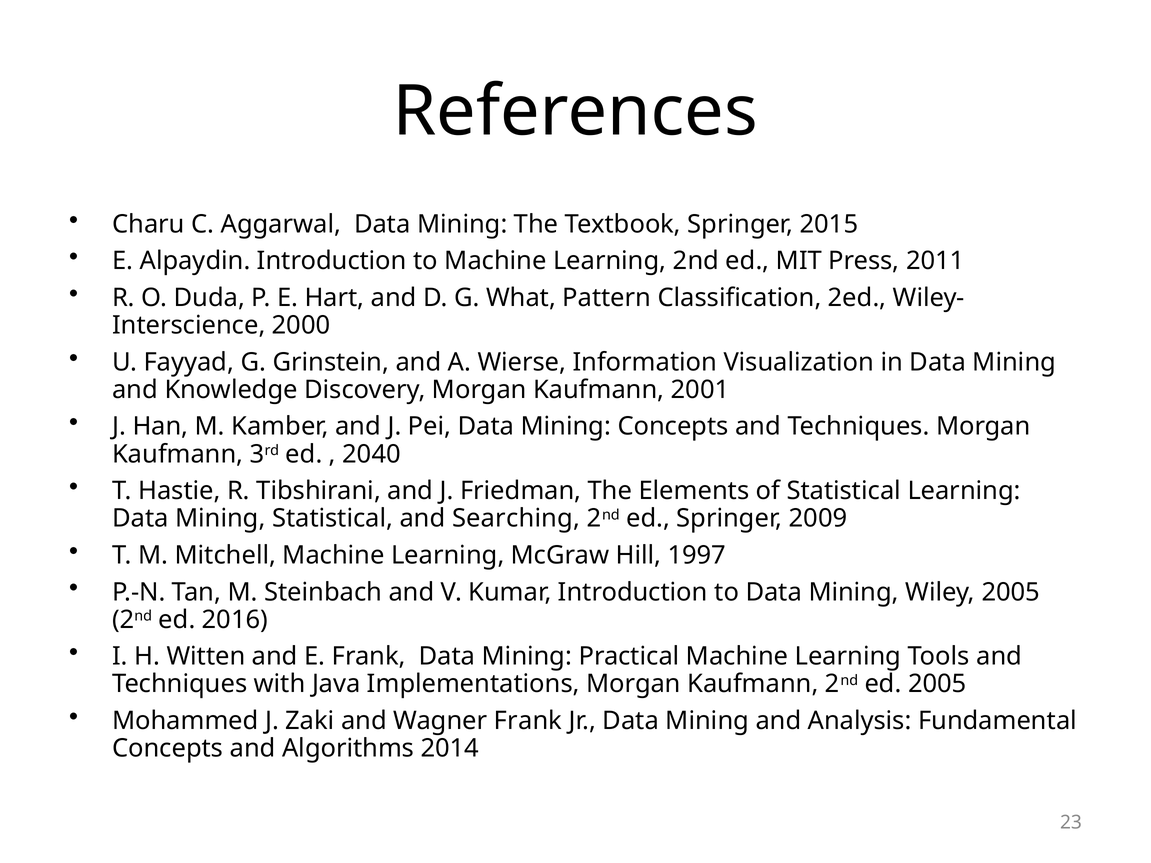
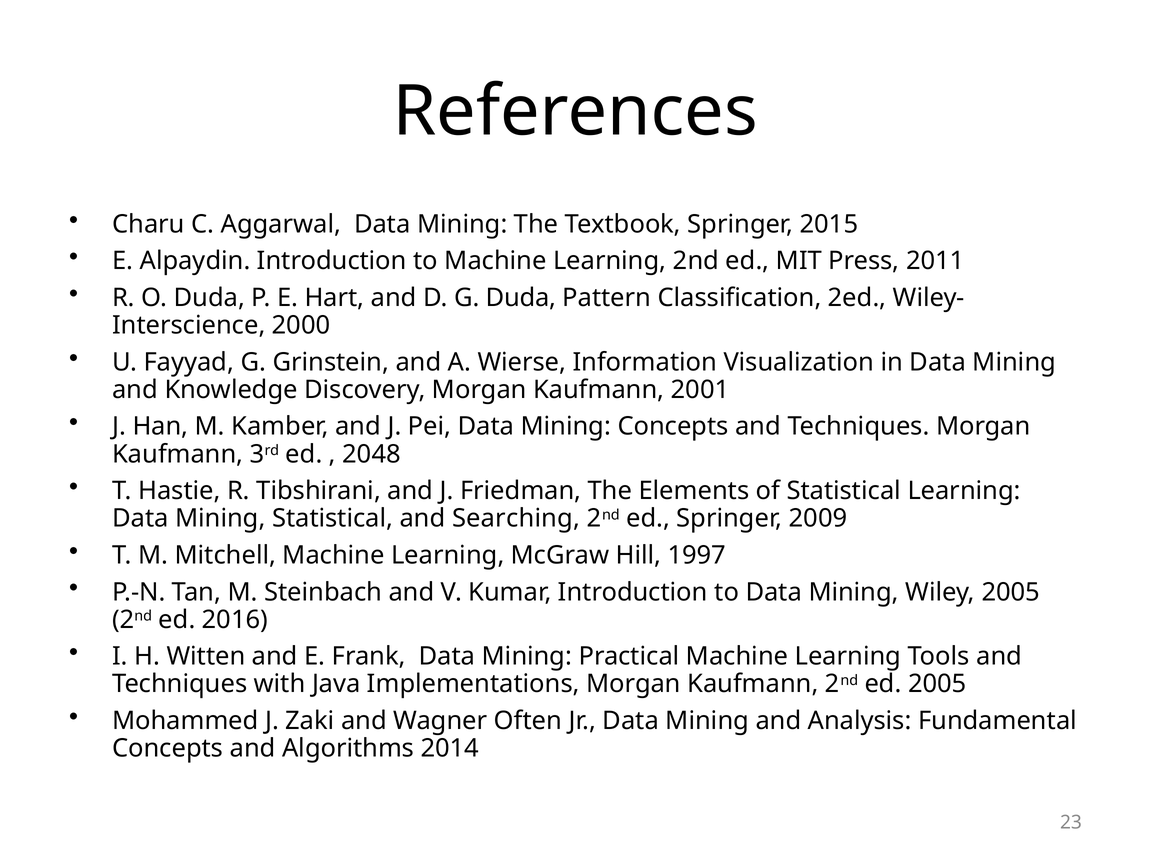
G What: What -> Duda (521, 298)
2040: 2040 -> 2048 (372, 454)
Wagner Frank: Frank -> Often (528, 721)
